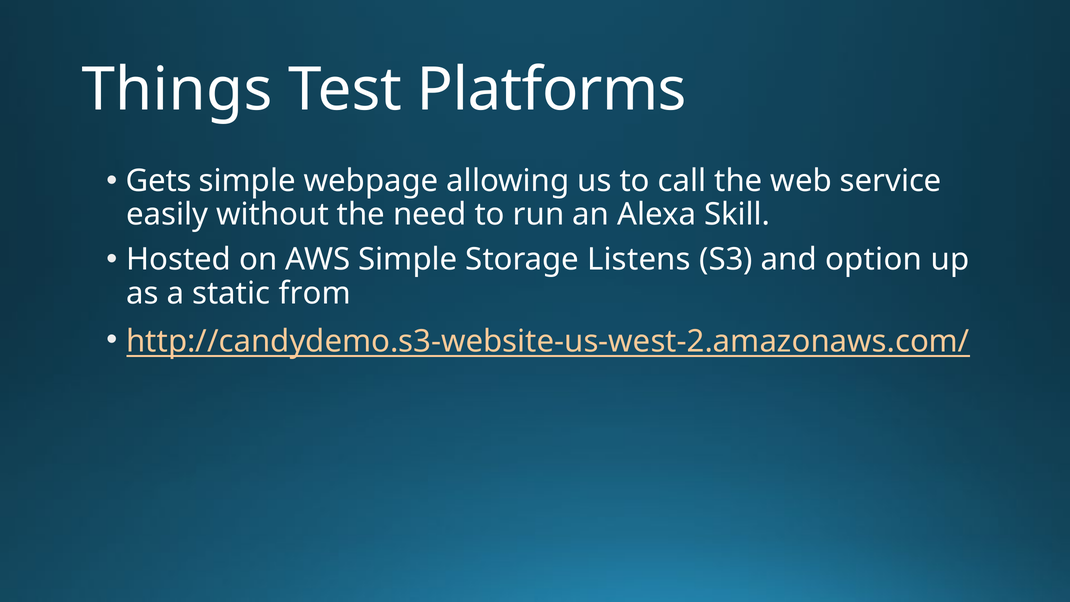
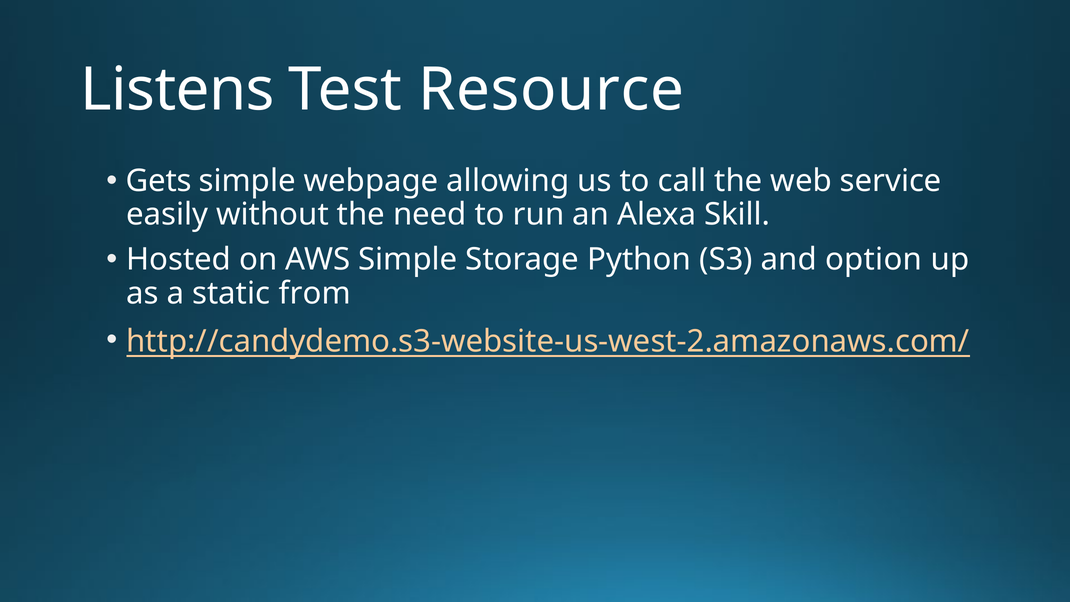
Things: Things -> Listens (177, 90)
Platforms: Platforms -> Resource (551, 90)
Listens: Listens -> Python (639, 259)
